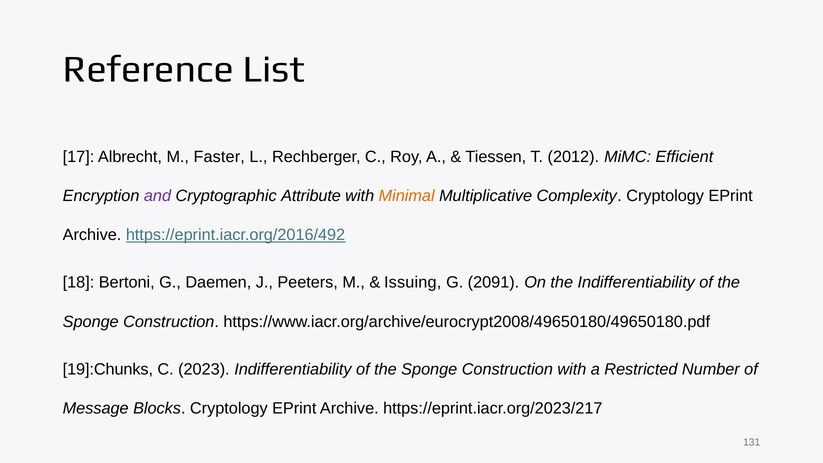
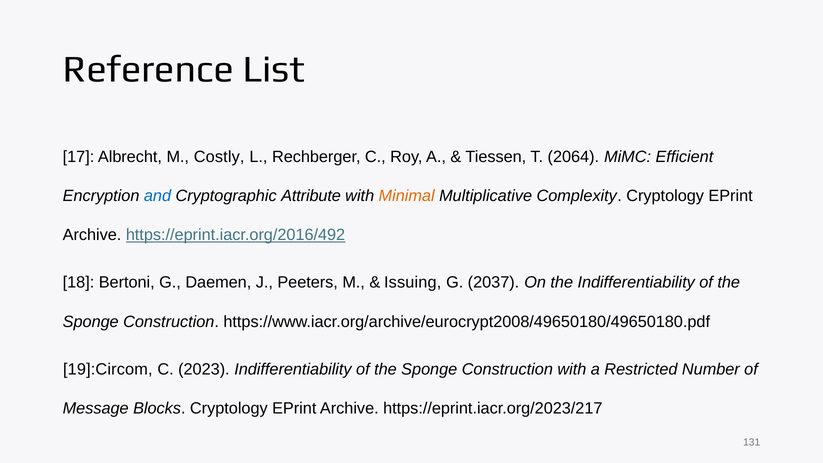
Faster: Faster -> Costly (219, 157)
2012: 2012 -> 2064 (573, 157)
and colour: purple -> blue (158, 196)
2091: 2091 -> 2037 (493, 283)
19]:Chunks: 19]:Chunks -> 19]:Circom (108, 369)
